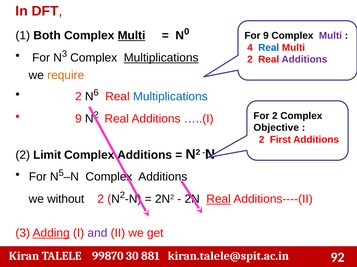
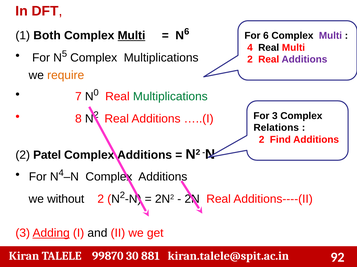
N 0: 0 -> 6 (187, 32)
For 9: 9 -> 6 (266, 36)
Real colour: blue -> black (269, 48)
N 3: 3 -> 5 (64, 54)
Multiplications underline: present -> none (161, 58)
2: 2 -> 7 (78, 97)
6: 6 -> 0 (96, 93)
Multiplications colour: blue -> green (170, 97)
9: 9 -> 8 (78, 119)
For 2: 2 -> 3 (275, 116)
Objective: Objective -> Relations (276, 128)
First: First -> Find (280, 140)
Limit: Limit -> Patel (47, 155)
N 5: 5 -> 4 (61, 173)
Real underline: present -> none (219, 200)
and colour: purple -> black (97, 234)
